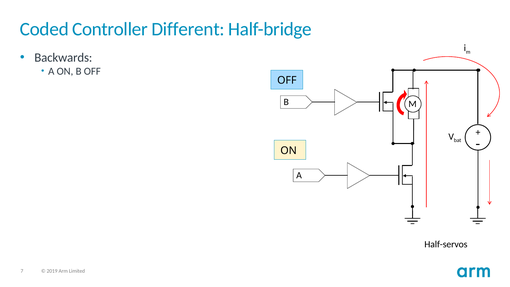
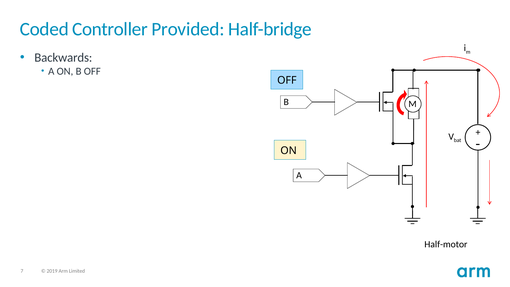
Different: Different -> Provided (188, 29)
Half-servos: Half-servos -> Half-motor (446, 244)
